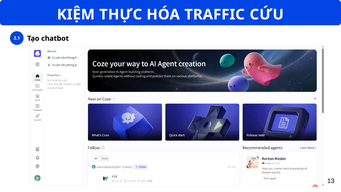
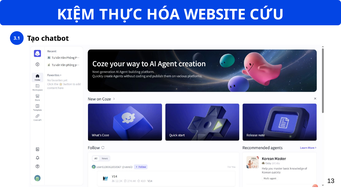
TRAFFIC: TRAFFIC -> WEBSITE (215, 15)
